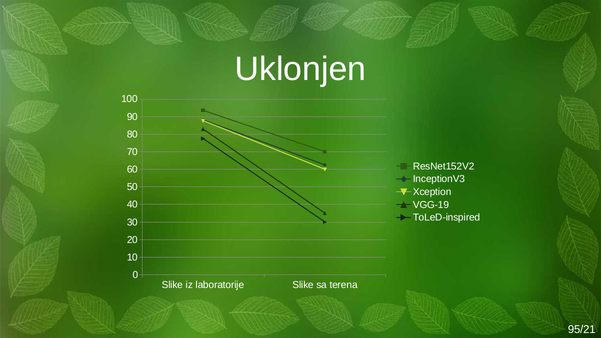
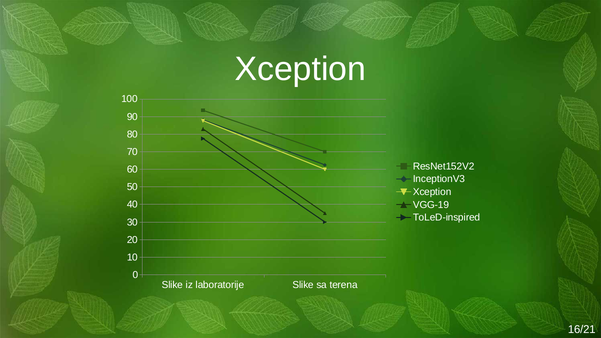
Uklonjen: Uklonjen -> Xception (300, 69)
95/21: 95/21 -> 16/21 (582, 330)
